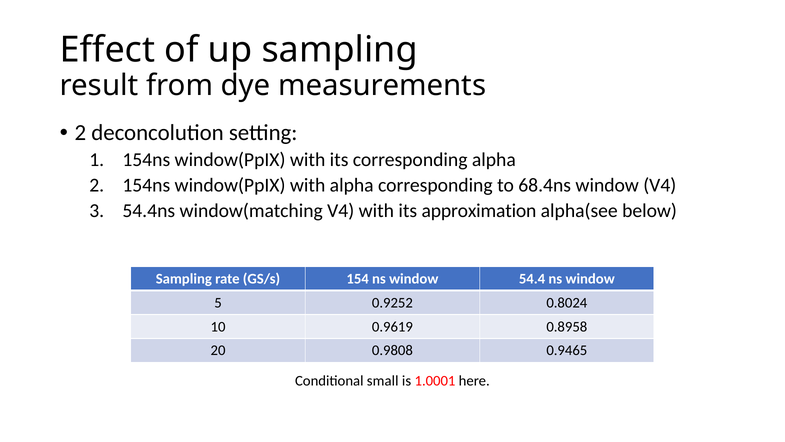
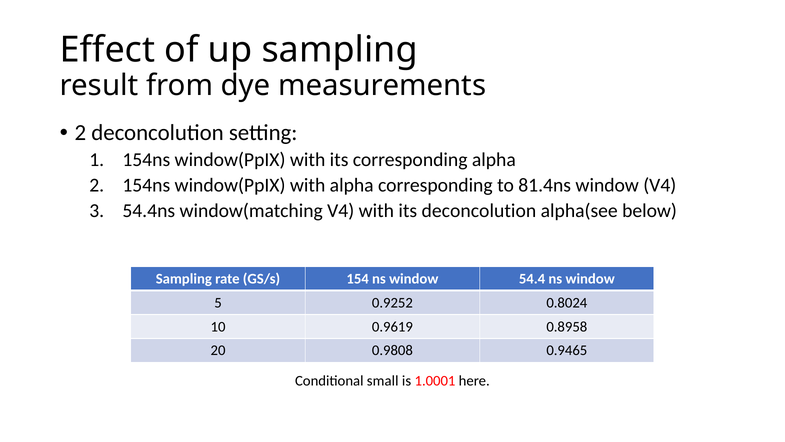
68.4ns: 68.4ns -> 81.4ns (545, 185)
its approximation: approximation -> deconcolution (479, 210)
